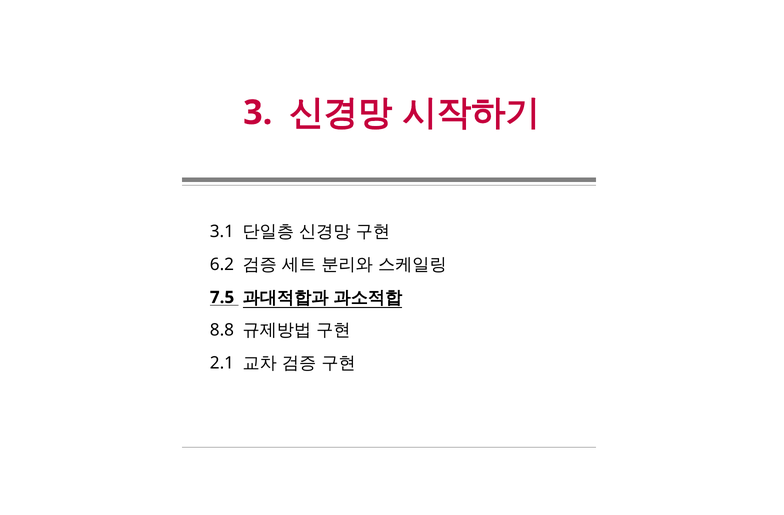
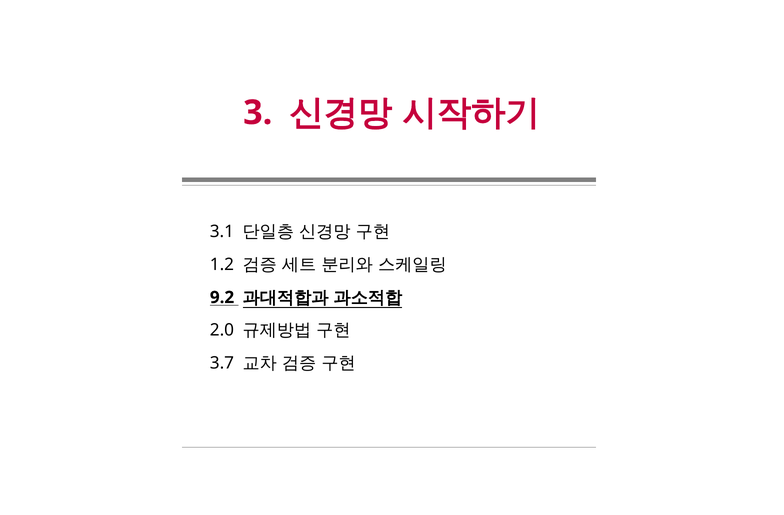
6.2: 6.2 -> 1.2 (222, 265)
7.5: 7.5 -> 9.2 (222, 297)
8.8: 8.8 -> 2.0 (222, 330)
2.1: 2.1 -> 3.7 (222, 363)
